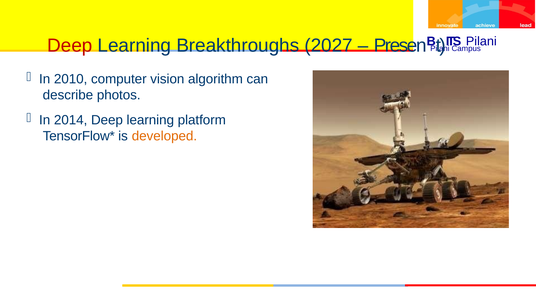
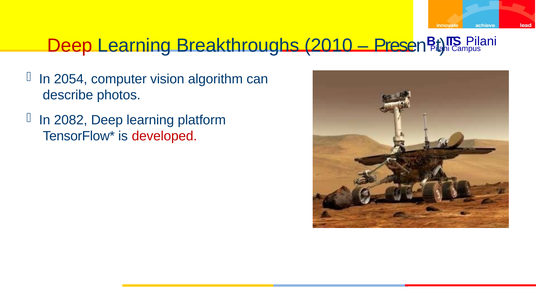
2027: 2027 -> 2010 (329, 45)
2010: 2010 -> 2054 (71, 79)
2014: 2014 -> 2082 (71, 120)
developed colour: orange -> red (164, 136)
